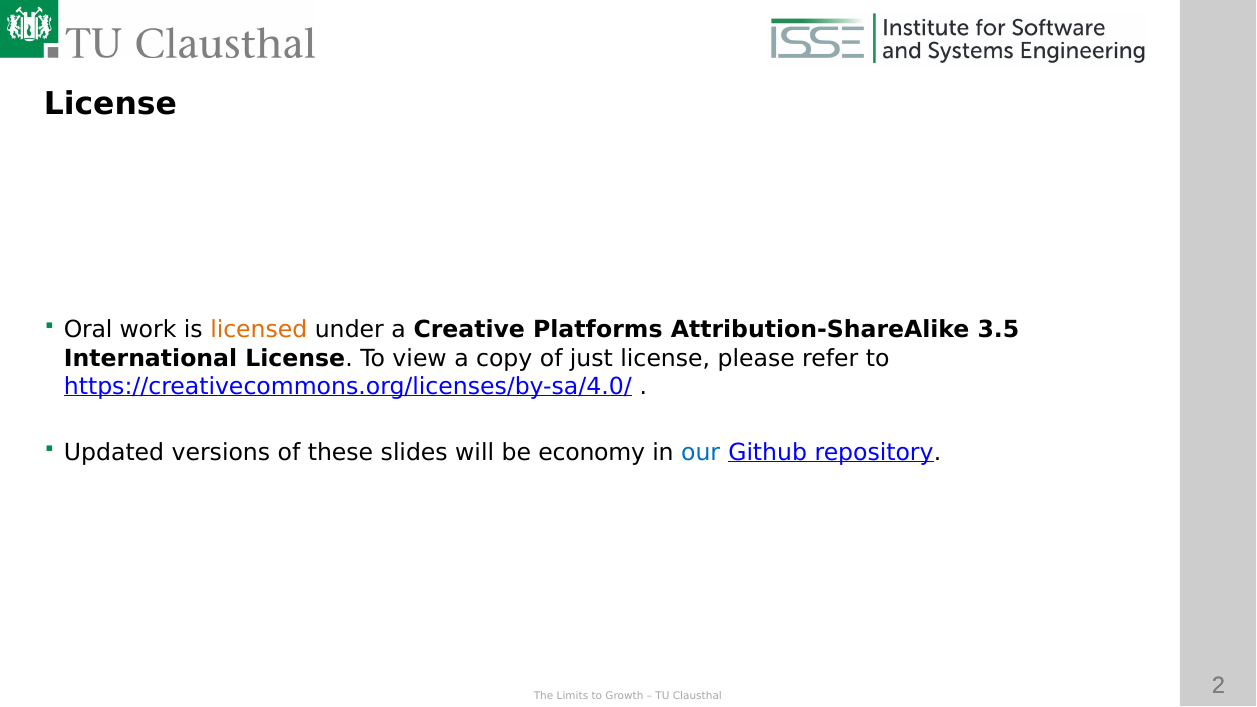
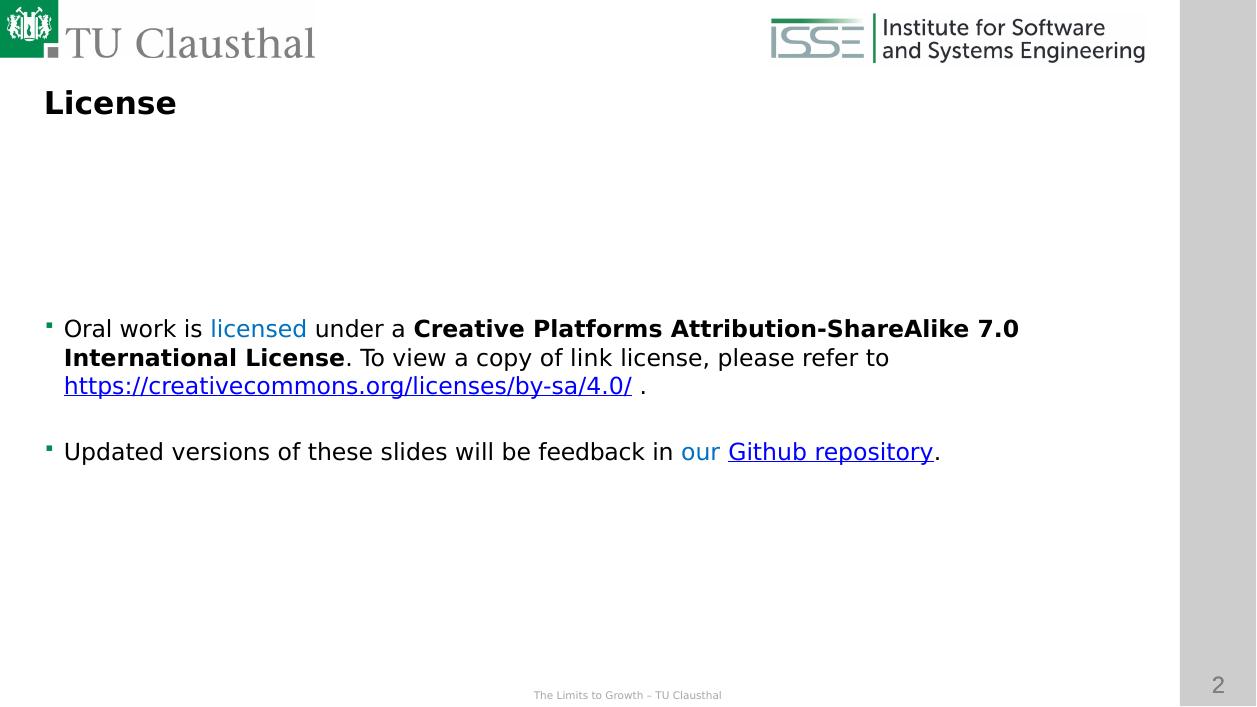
licensed colour: orange -> blue (259, 330)
3.5: 3.5 -> 7.0 (998, 330)
just: just -> link (591, 358)
economy: economy -> feedback (592, 453)
